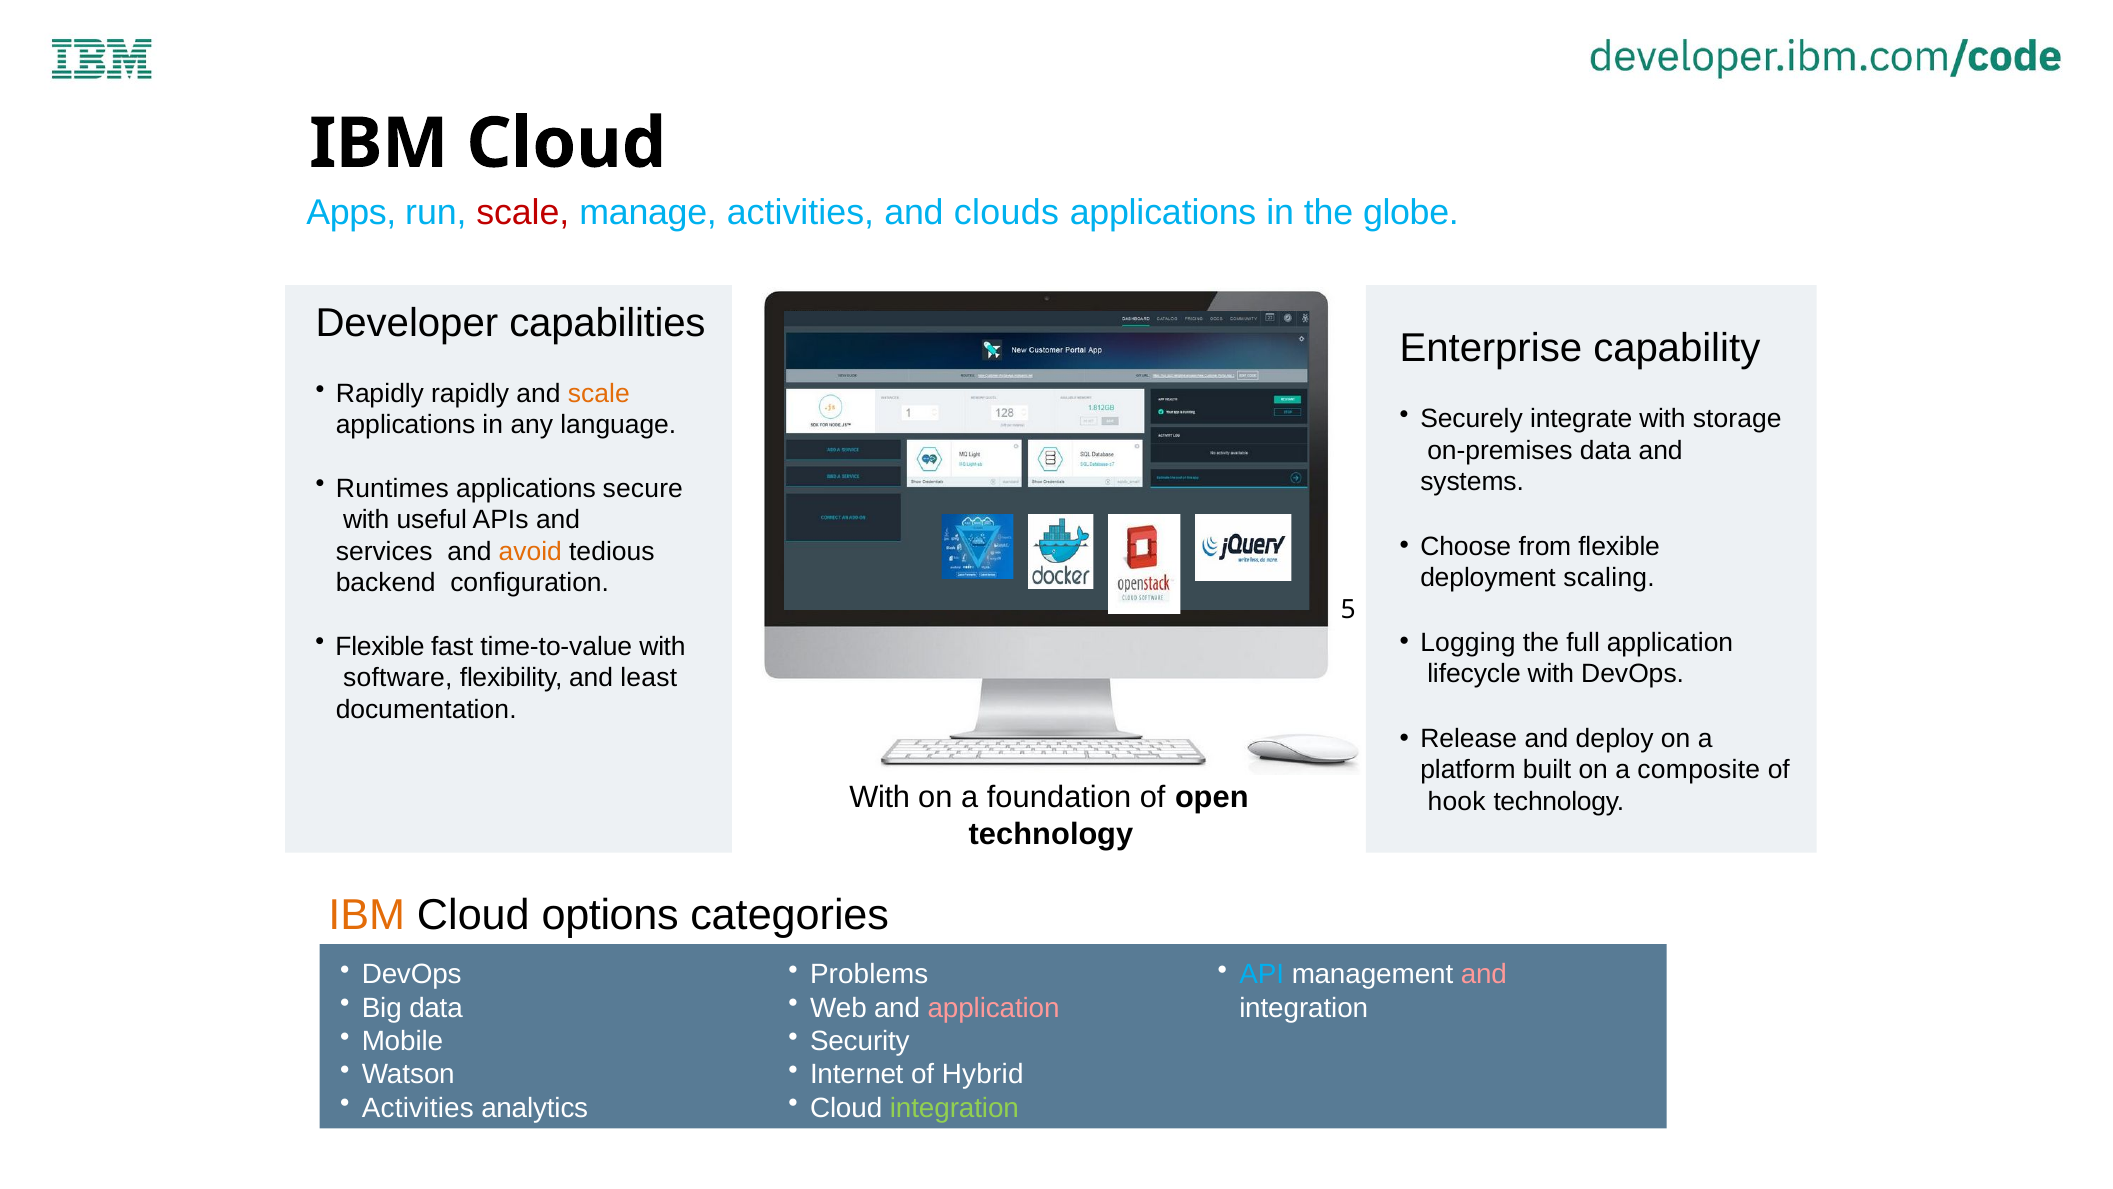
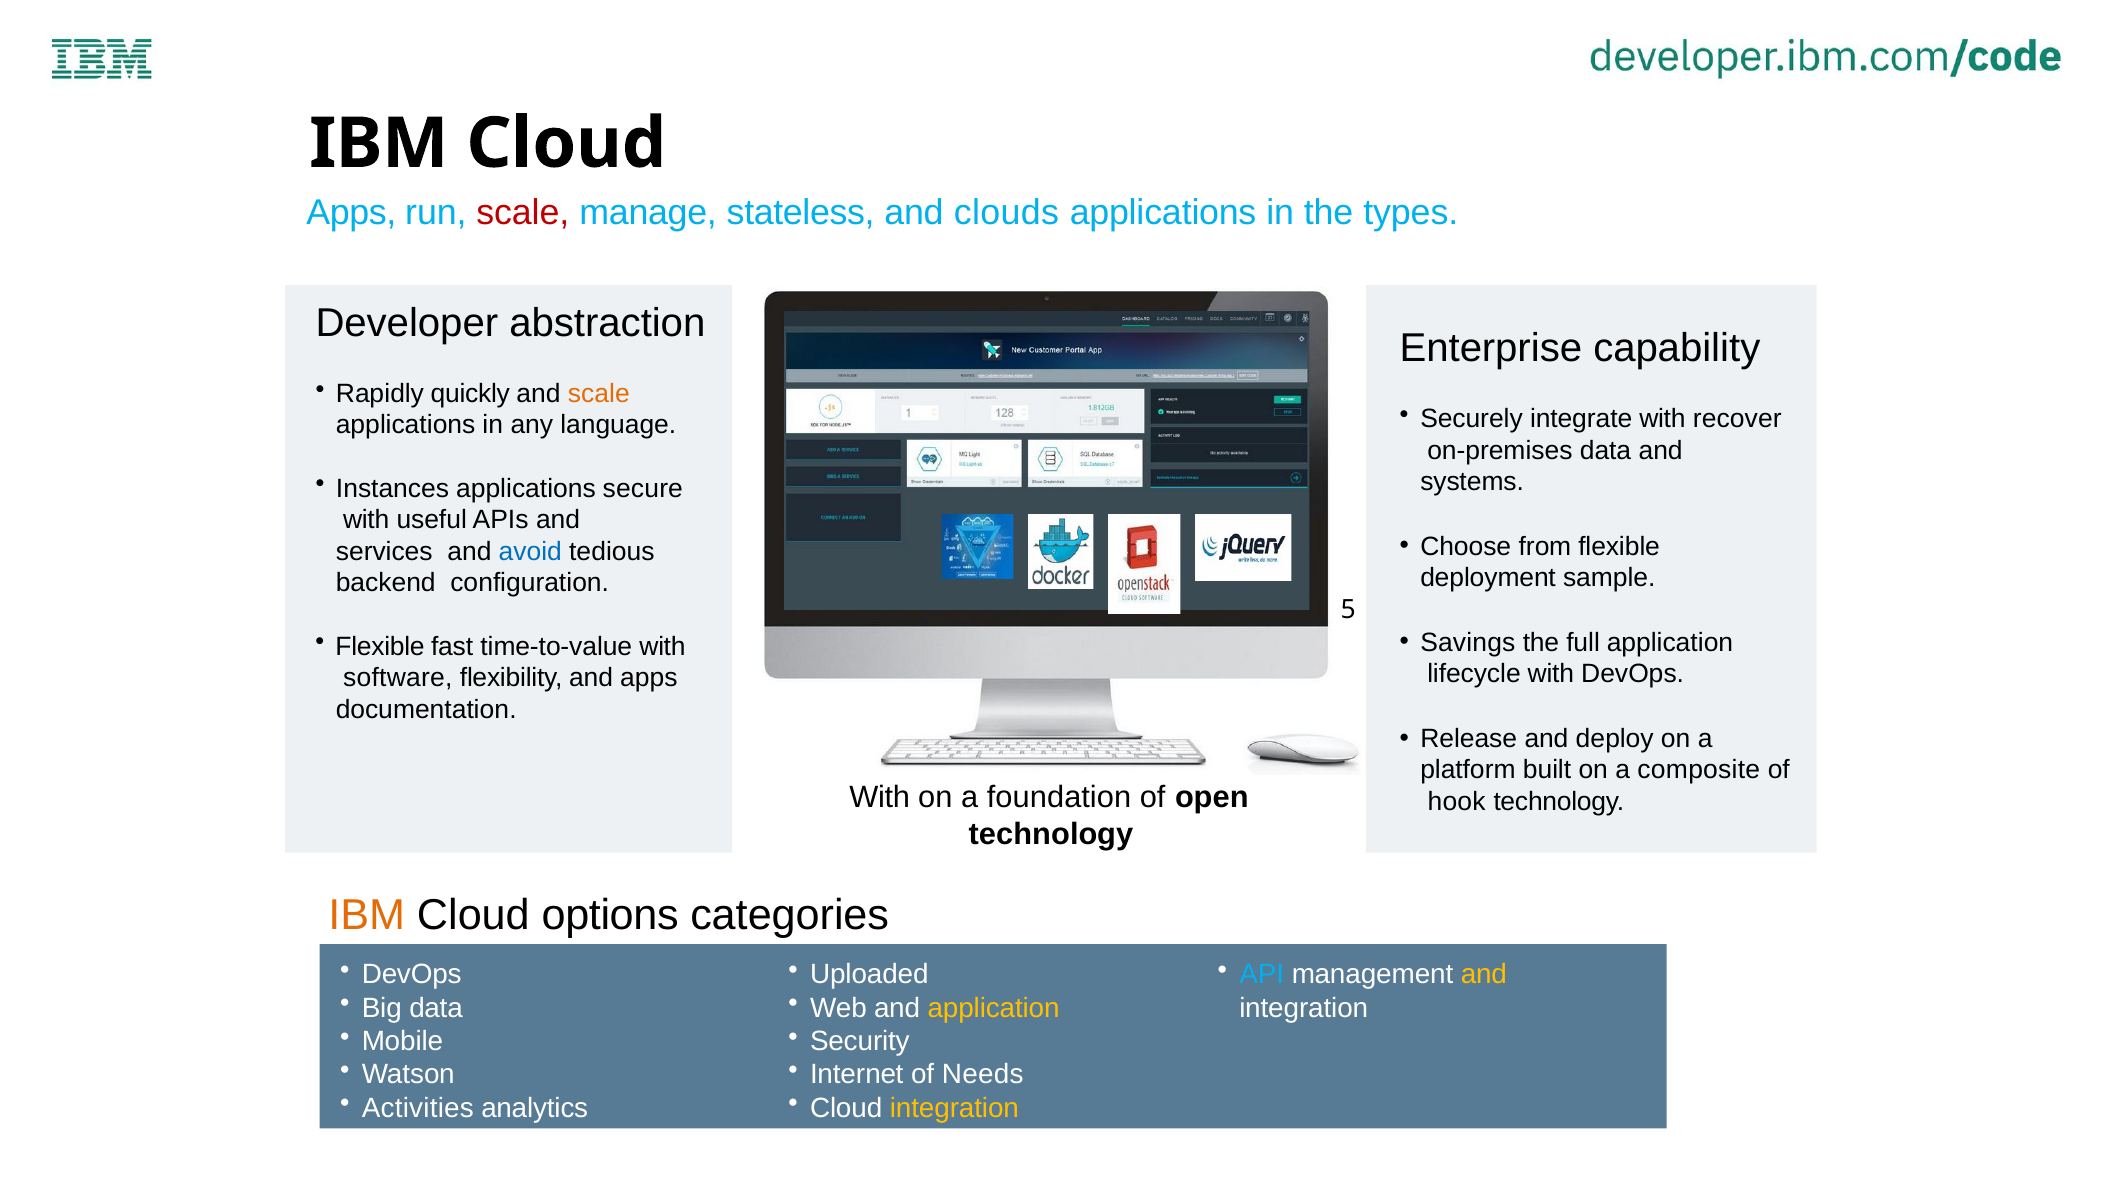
manage activities: activities -> stateless (801, 212)
globe: globe -> types (1411, 212)
capabilities: capabilities -> abstraction (607, 323)
Rapidly rapidly: rapidly -> quickly (470, 394)
storage: storage -> recover (1737, 419)
Runtimes: Runtimes -> Instances (393, 488)
avoid colour: orange -> blue (530, 551)
scaling: scaling -> sample (1609, 578)
Logging: Logging -> Savings (1468, 642)
and least: least -> apps (649, 678)
Problems: Problems -> Uploaded (869, 974)
and colour: pink -> yellow (1484, 974)
application colour: pink -> yellow (994, 1008)
Hybrid: Hybrid -> Needs (983, 1074)
integration colour: light green -> yellow (954, 1108)
